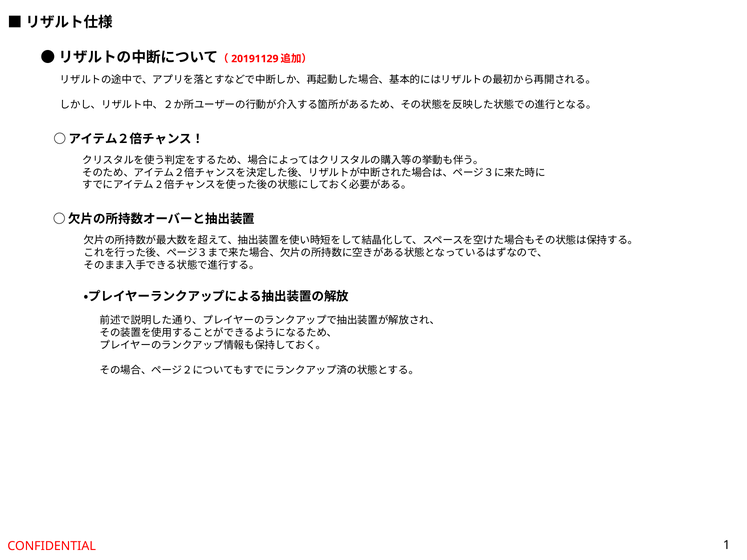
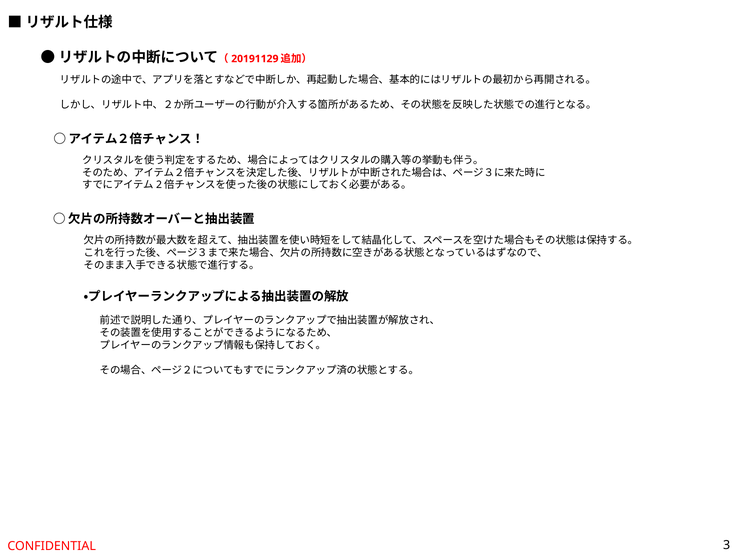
1: 1 -> 3 (727, 545)
